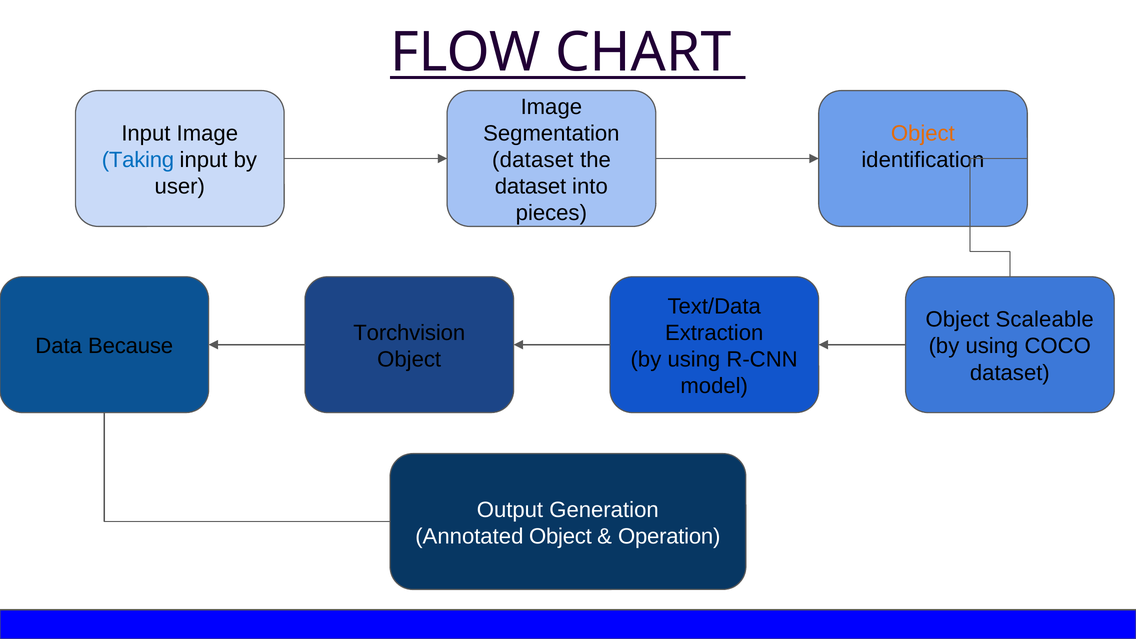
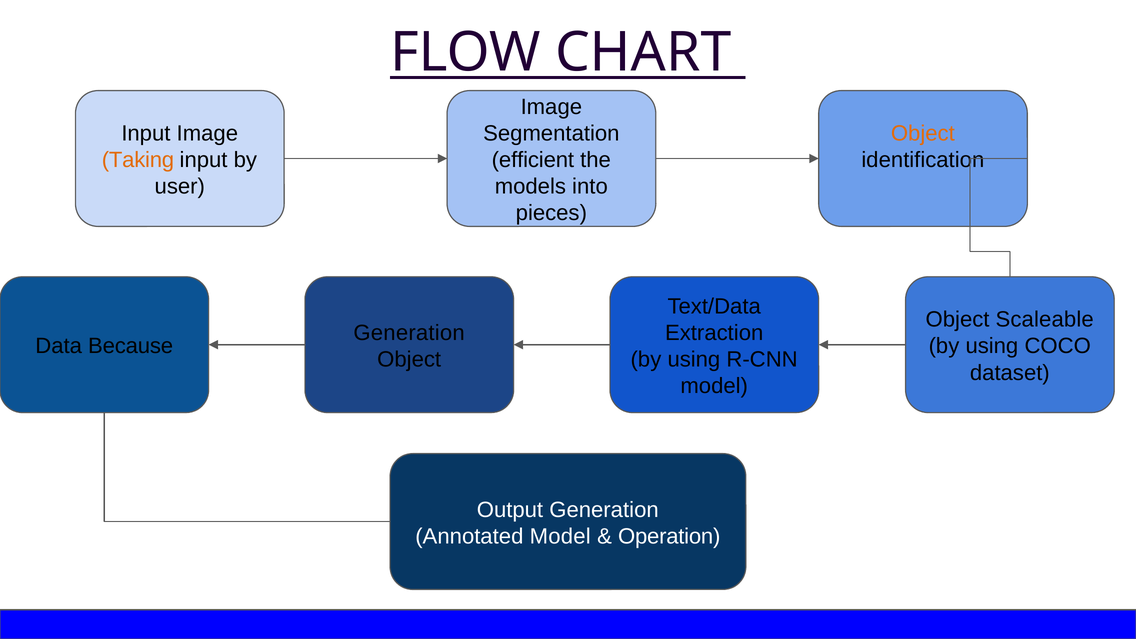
Taking colour: blue -> orange (138, 160)
dataset: dataset -> efficient (533, 160)
dataset: dataset -> models (530, 187)
Torchvision: Torchvision -> Generation (409, 333)
Annotated Object: Object -> Model (560, 536)
